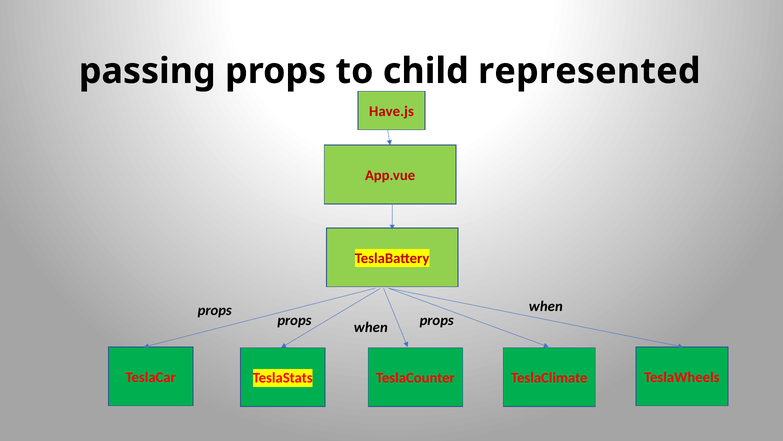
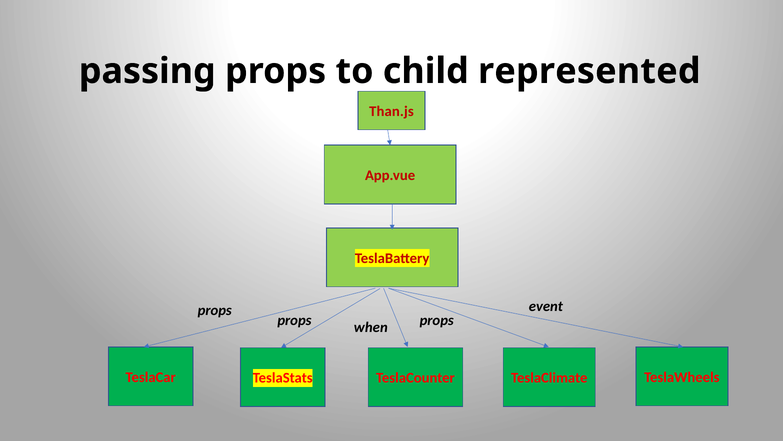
Have.js: Have.js -> Than.js (391, 111)
when: when -> event (546, 306)
